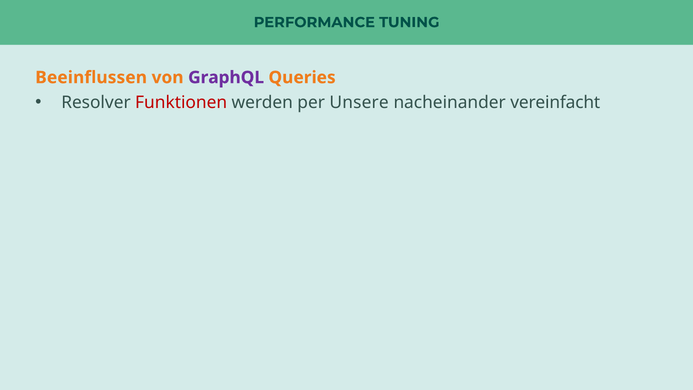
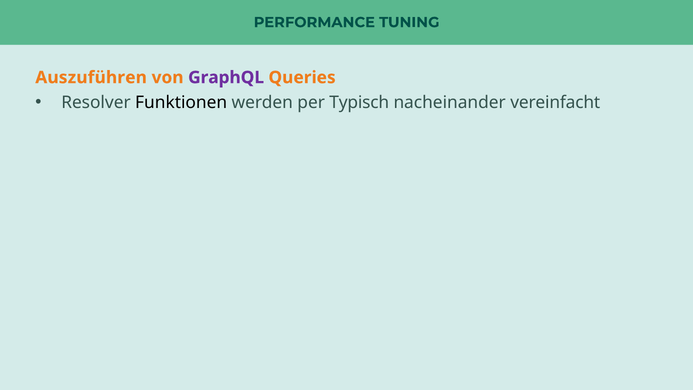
Beeinflussen: Beeinflussen -> Auszuführen (91, 77)
Funktionen colour: red -> black (181, 102)
Unsere: Unsere -> Typisch (359, 102)
